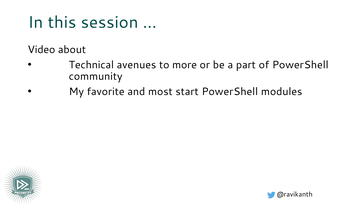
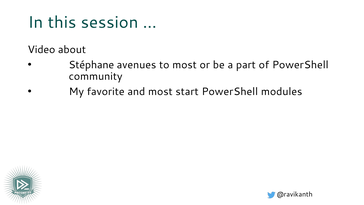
Technical: Technical -> Stéphane (91, 65)
to more: more -> most (185, 65)
